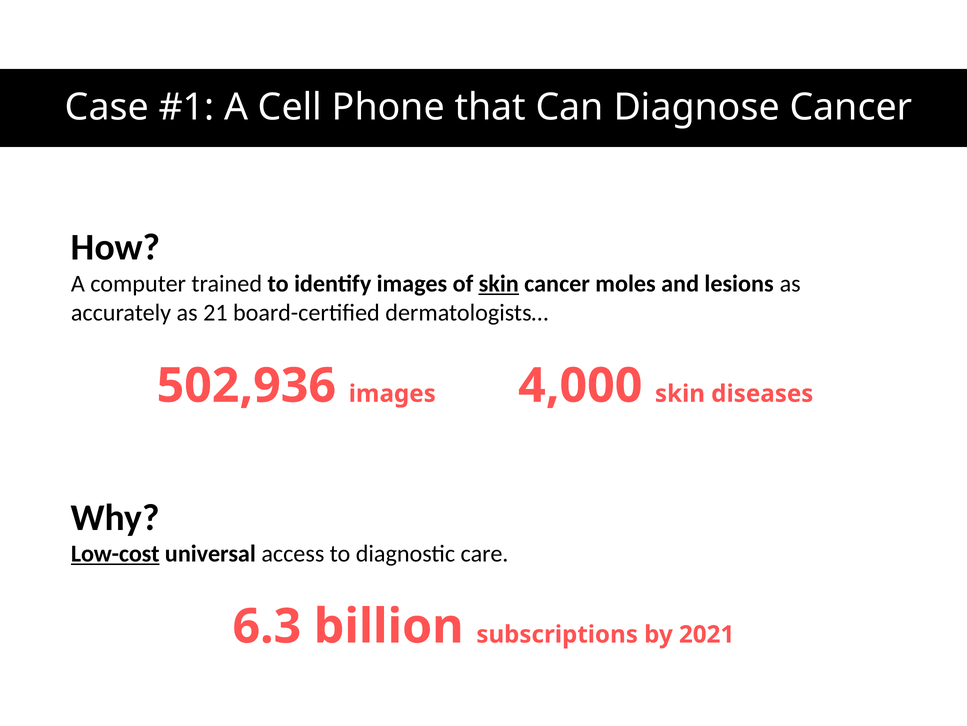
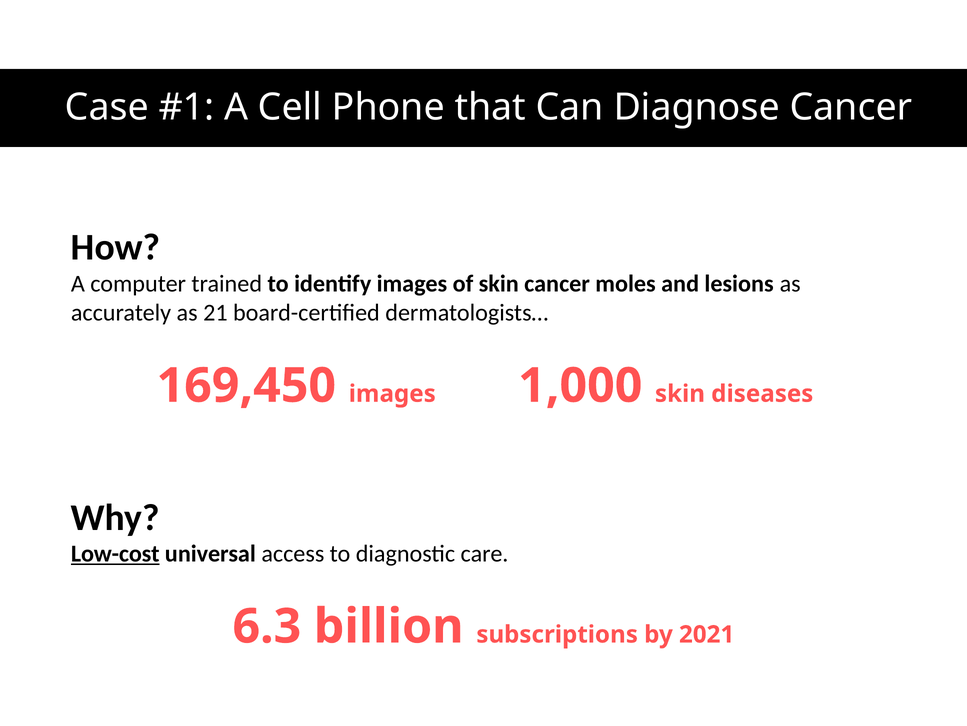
skin underline: present -> none (499, 283)
502,936: 502,936 -> 169,450 (246, 385)
4,000: 4,000 -> 1,000 (580, 385)
